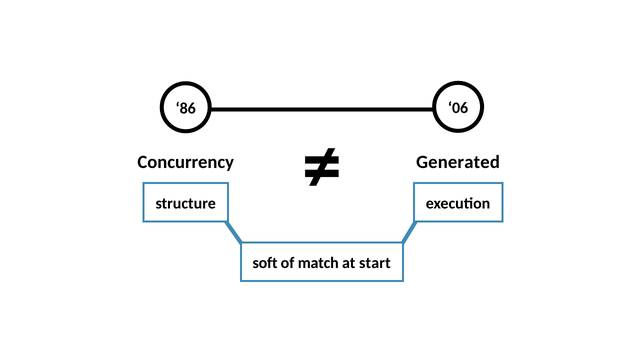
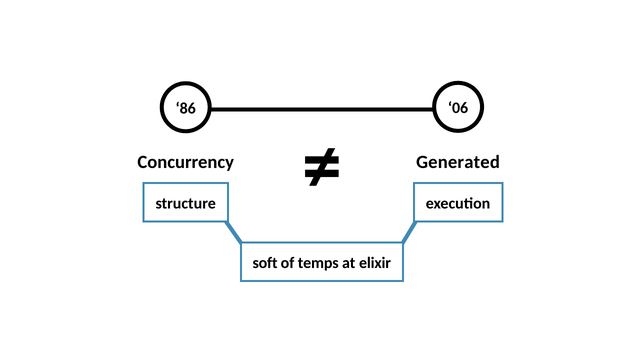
match: match -> temps (318, 262)
start: start -> elixir (375, 262)
